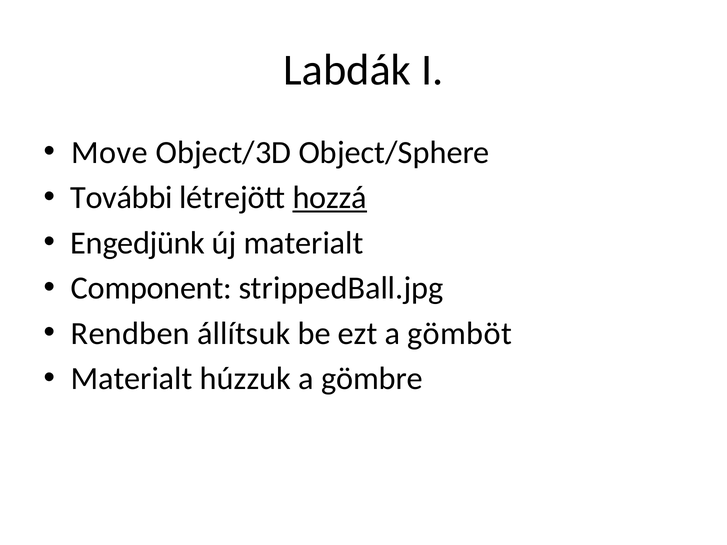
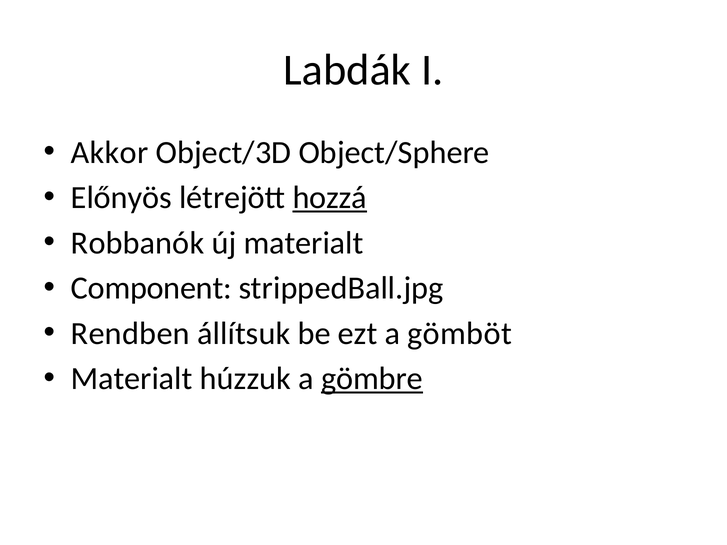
Move: Move -> Akkor (110, 153)
További: További -> Előnyös (121, 198)
Engedjünk: Engedjünk -> Robbanók (138, 243)
gömbre underline: none -> present (372, 379)
